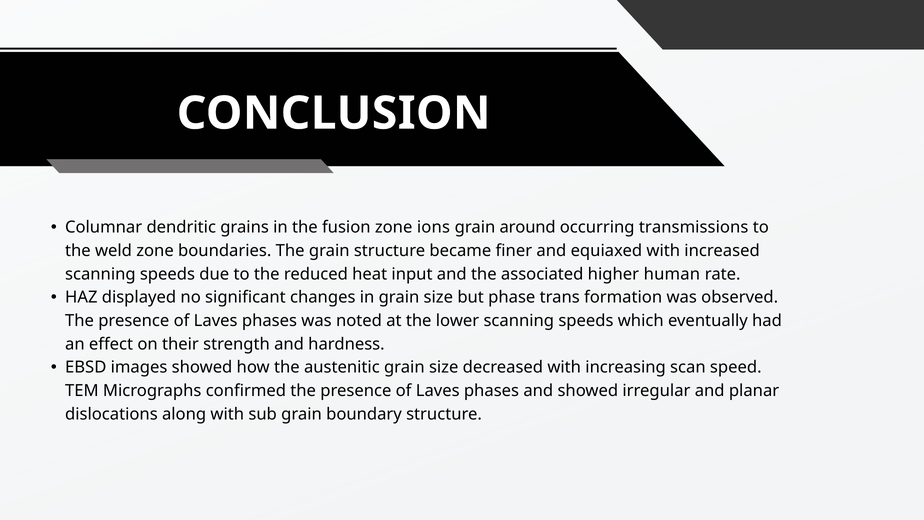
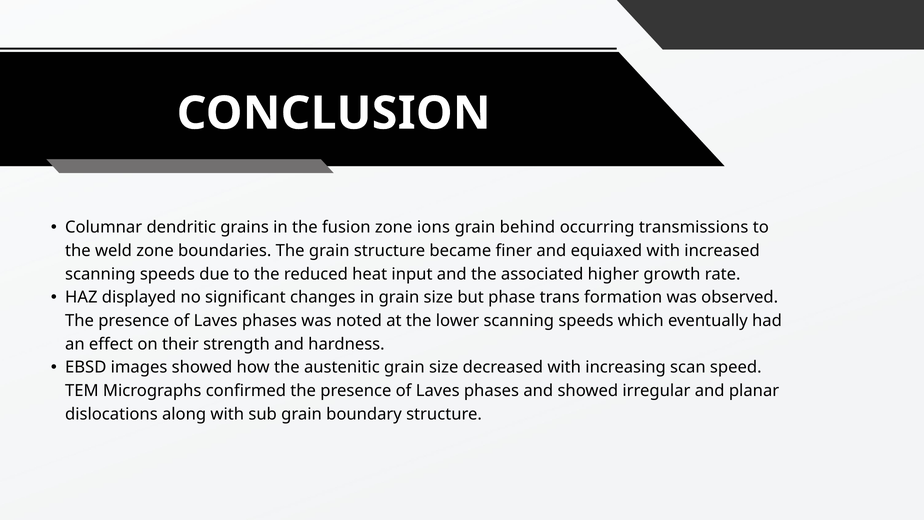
around: around -> behind (527, 227)
human: human -> growth (672, 274)
